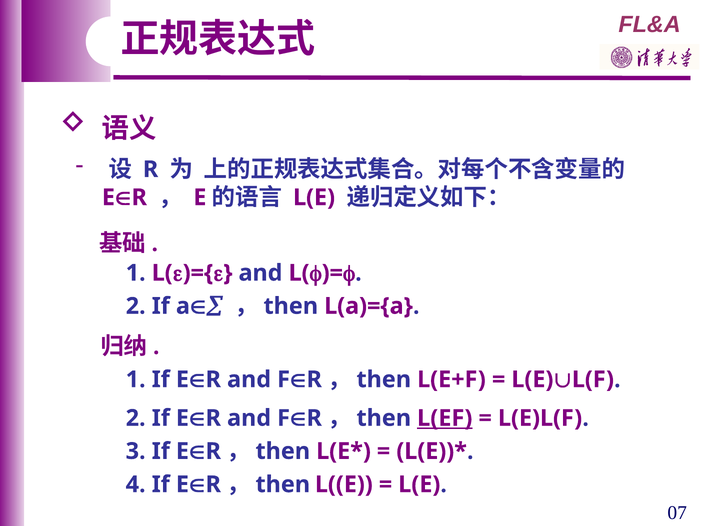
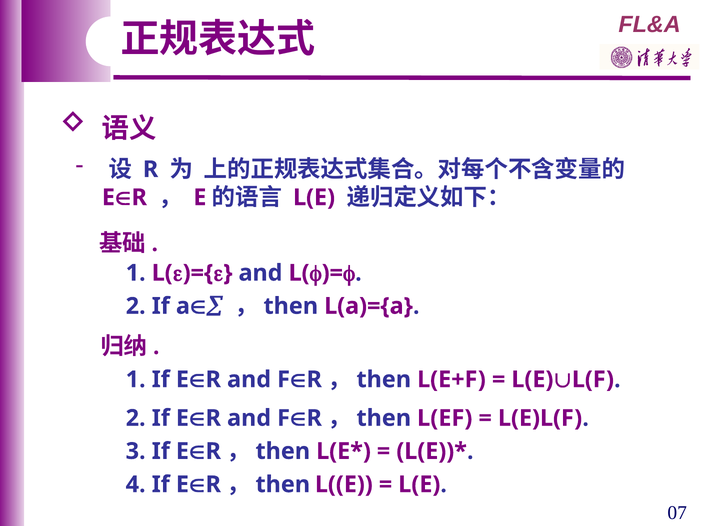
L(EF underline: present -> none (445, 419)
